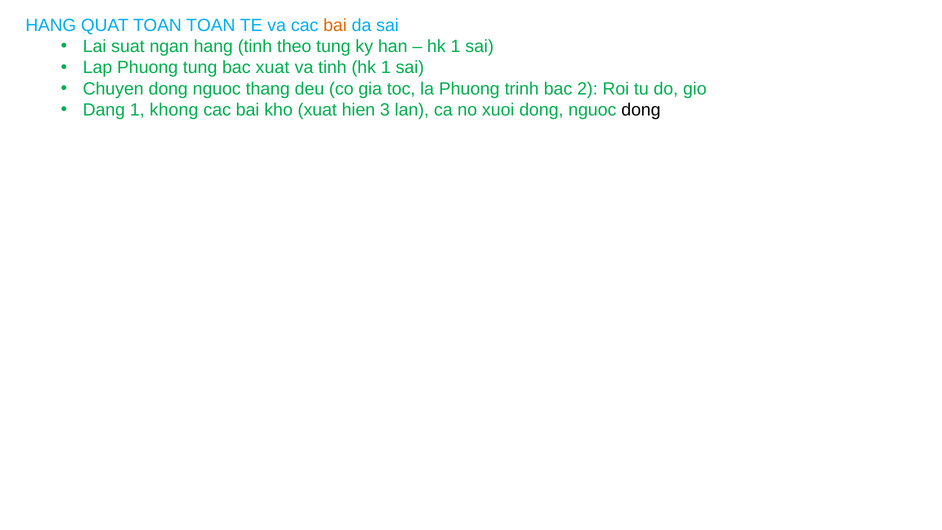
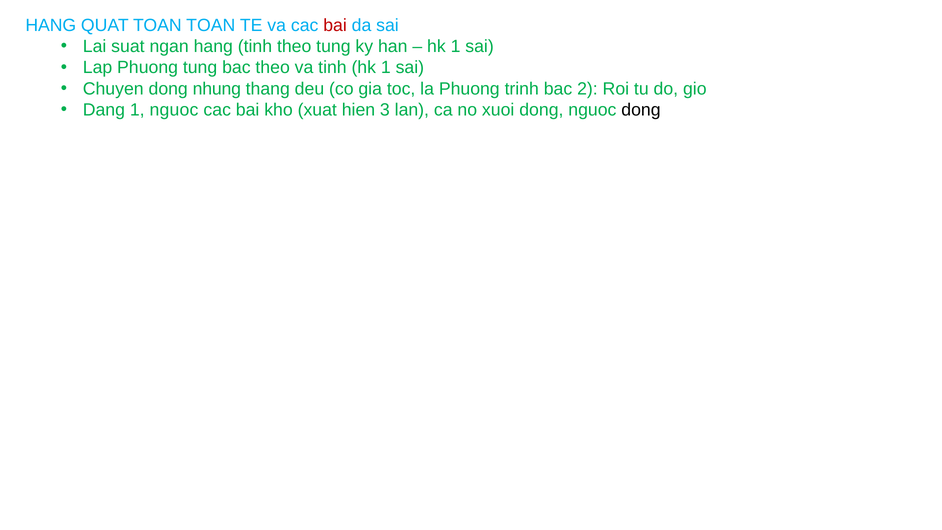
bai colour: orange -> red (335, 25)
bac xuat: xuat -> theo (273, 68)
Chuyen dong nguoc: nguoc -> nhung (217, 89)
1 khong: khong -> nguoc (174, 110)
